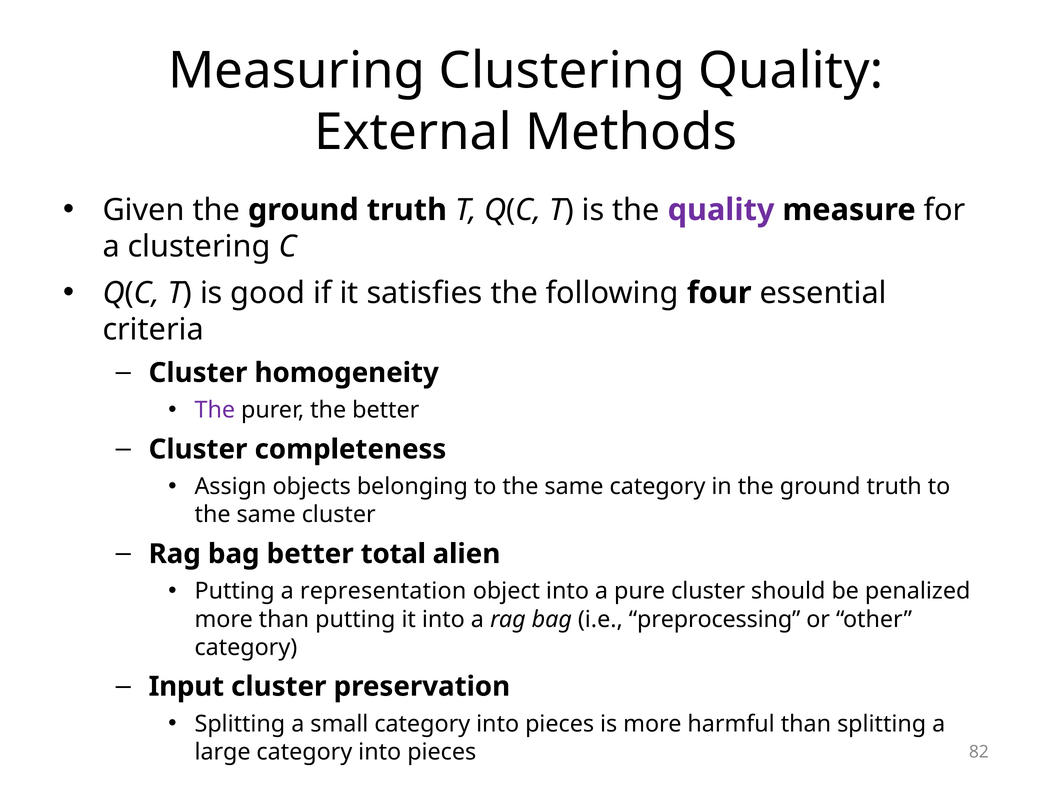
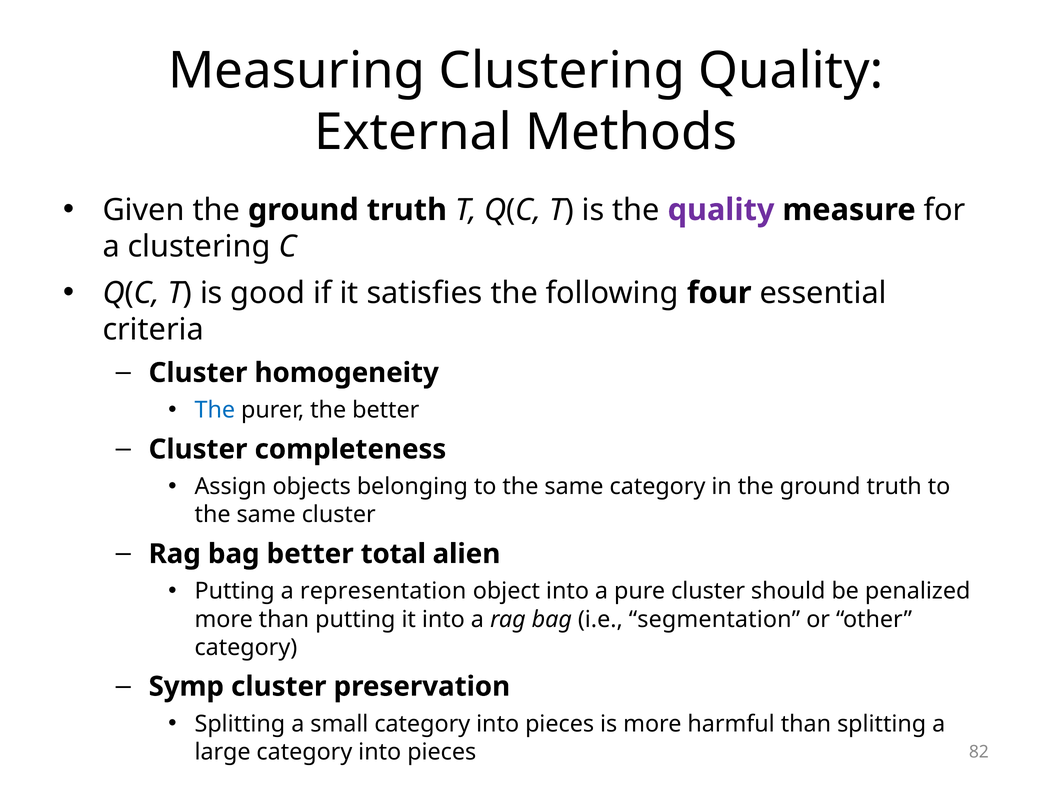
The colour: purple -> blue (215, 410)
preprocessing: preprocessing -> segmentation (714, 619)
Input: Input -> Symp (186, 687)
